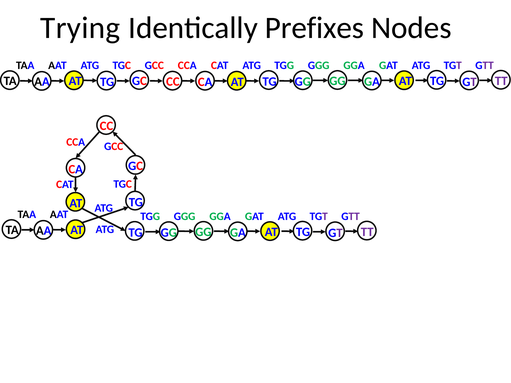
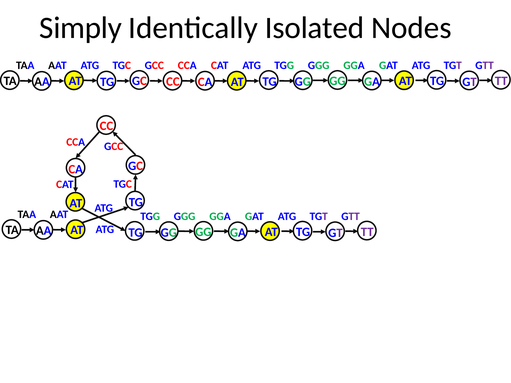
Trying: Trying -> Simply (81, 28)
Prefixes: Prefixes -> Isolated (315, 28)
